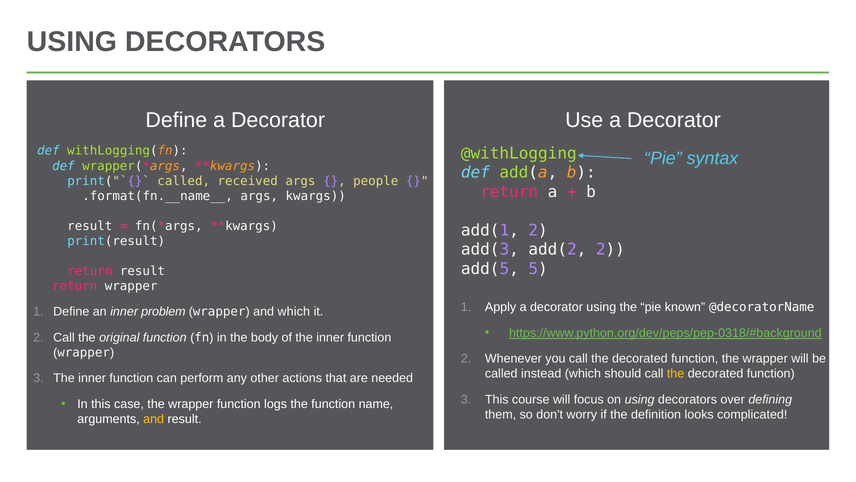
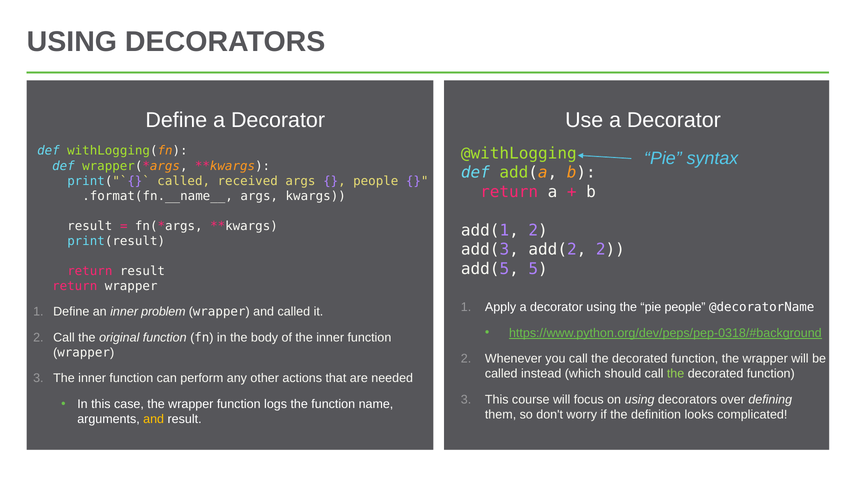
pie known: known -> people (685, 307)
and which: which -> called (294, 312)
the colour: yellow -> light green (676, 373)
